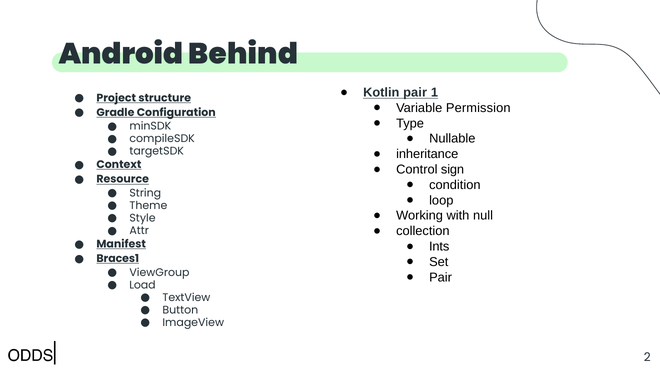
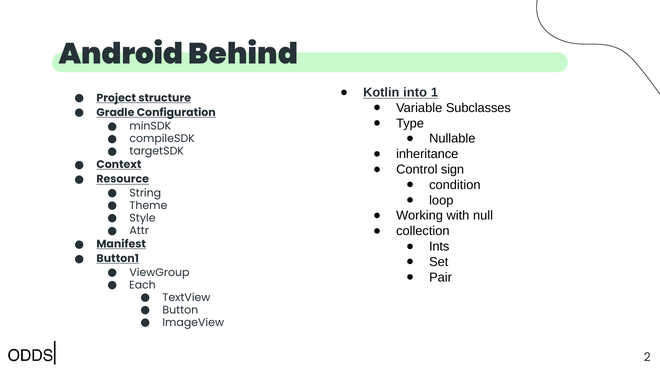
Kotlin pair: pair -> into (415, 93)
Permission: Permission -> Subclasses (478, 108)
Braces1: Braces1 -> Button1 (118, 259)
Load: Load -> Each (142, 285)
